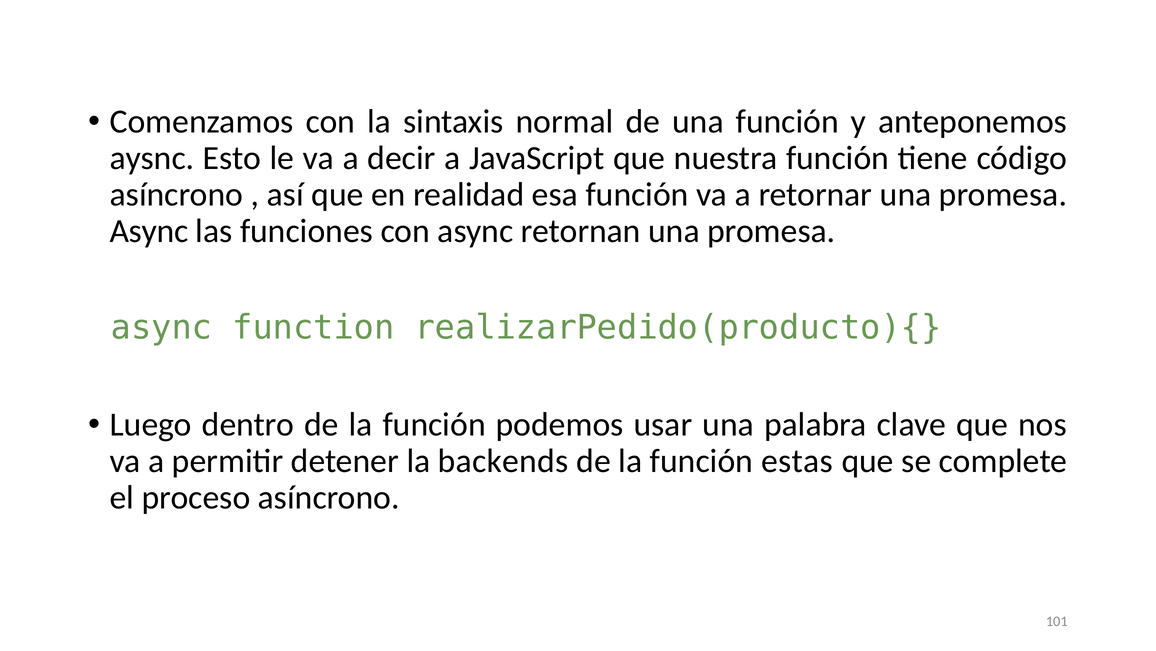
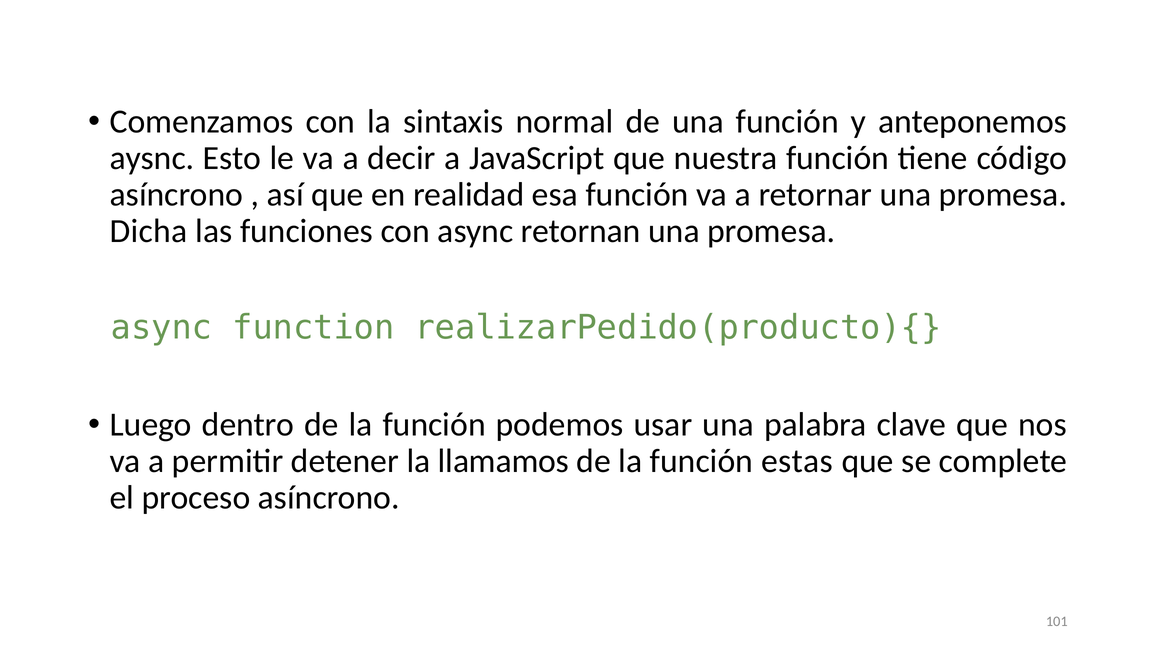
Async: Async -> Dicha (149, 231)
backends: backends -> llamamos (504, 461)
